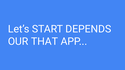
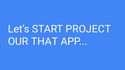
DEPENDS: DEPENDS -> PROJECT (88, 29)
